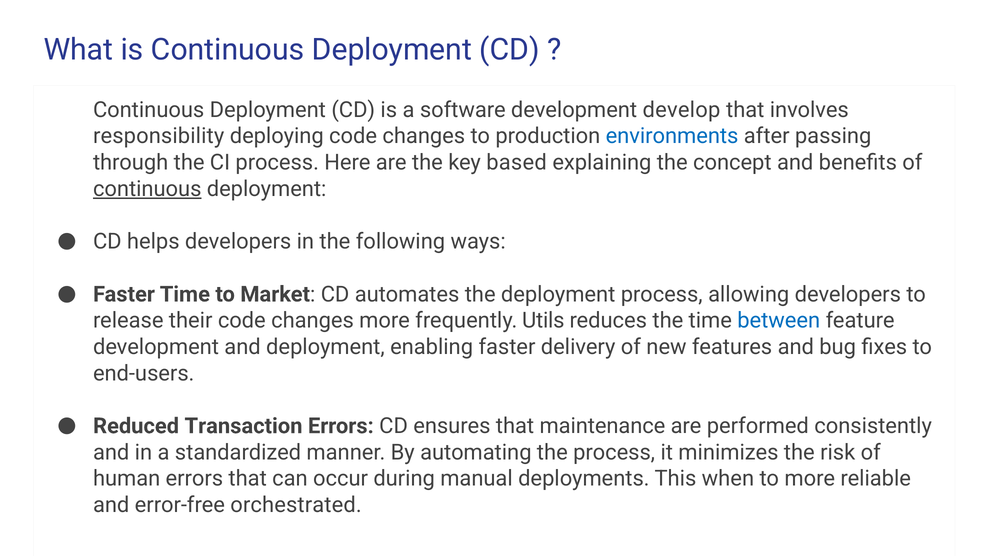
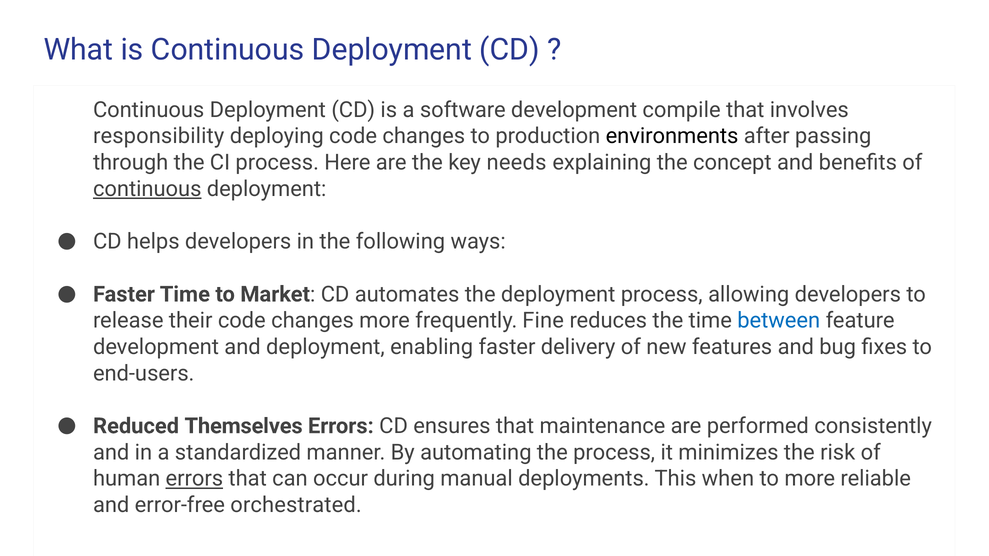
develop: develop -> compile (682, 110)
environments colour: blue -> black (672, 136)
based: based -> needs (517, 163)
Utils: Utils -> Fine (543, 321)
Transaction: Transaction -> Themselves (244, 426)
errors underline: none -> present (194, 479)
